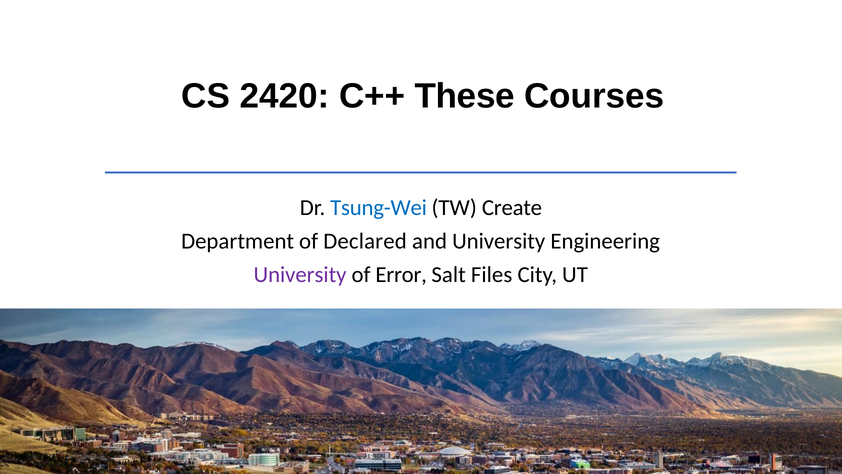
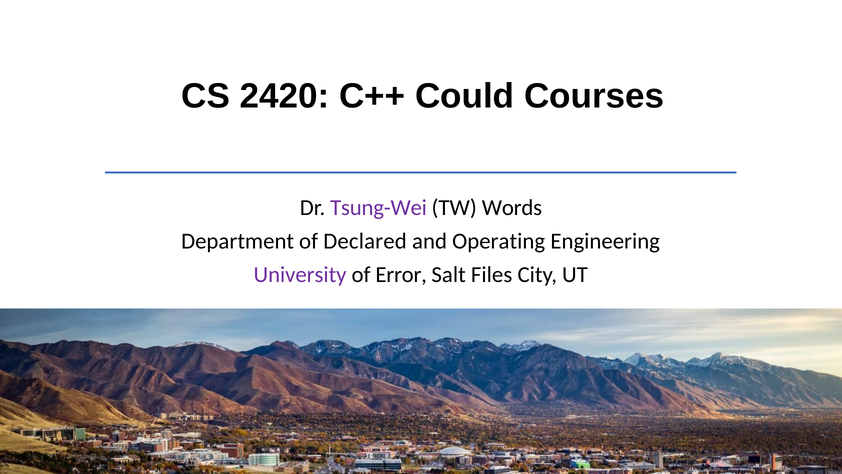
These: These -> Could (465, 96)
Tsung-Wei colour: blue -> purple (379, 207)
Create: Create -> Words (512, 207)
and University: University -> Operating (499, 241)
